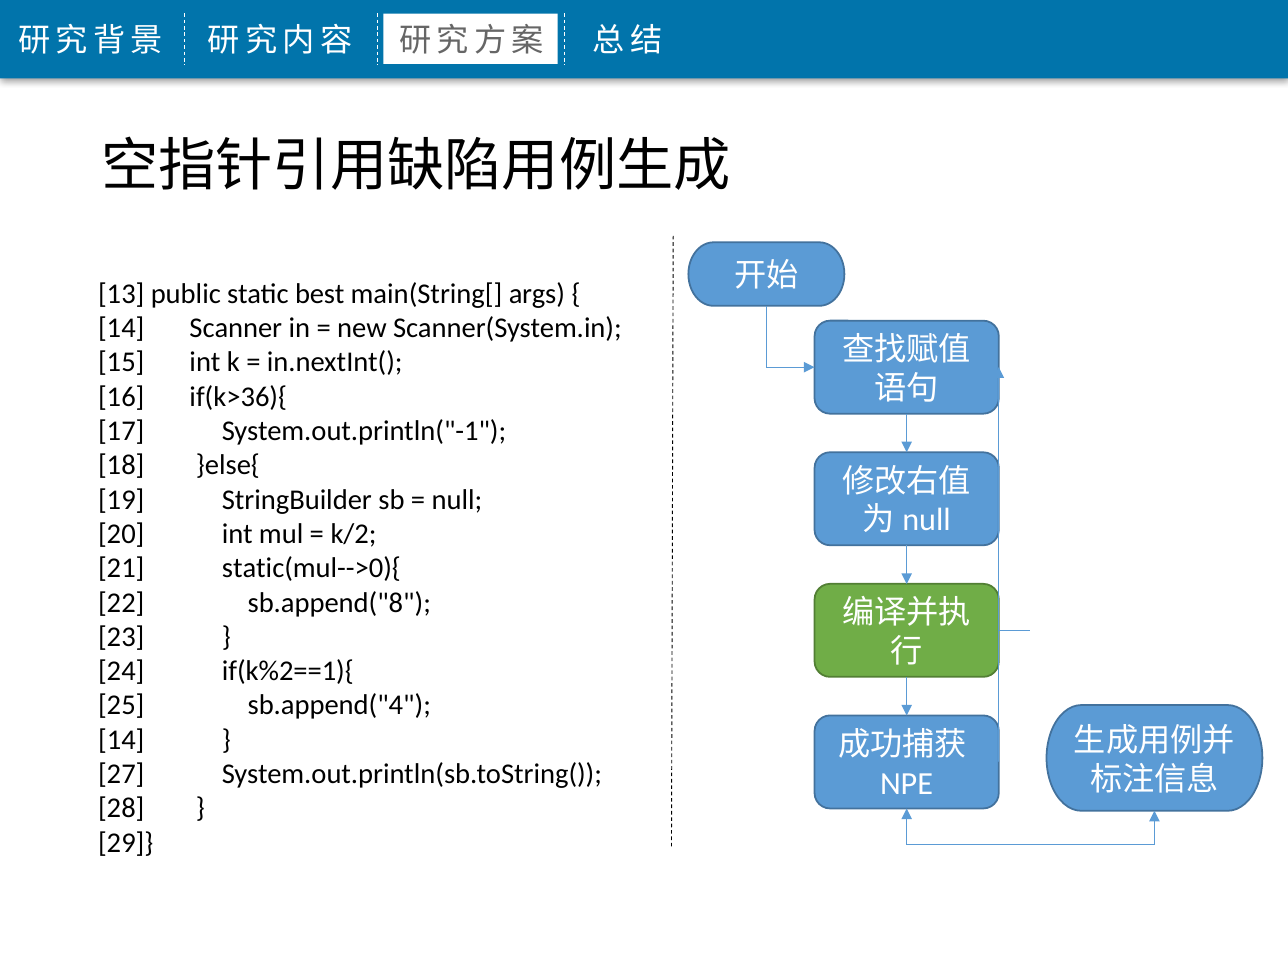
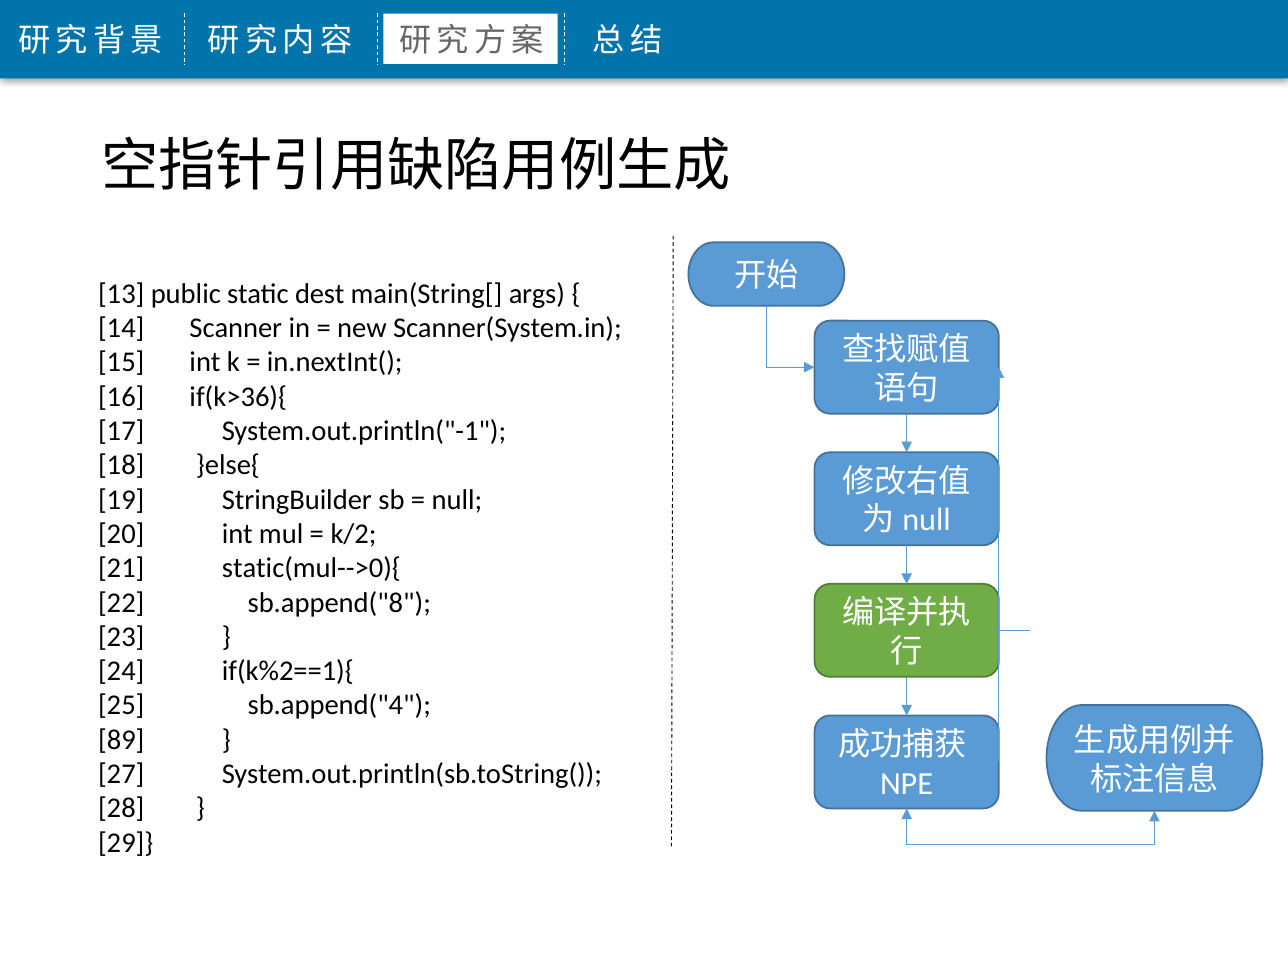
best: best -> dest (320, 294)
14: 14 -> 89 (121, 740)
